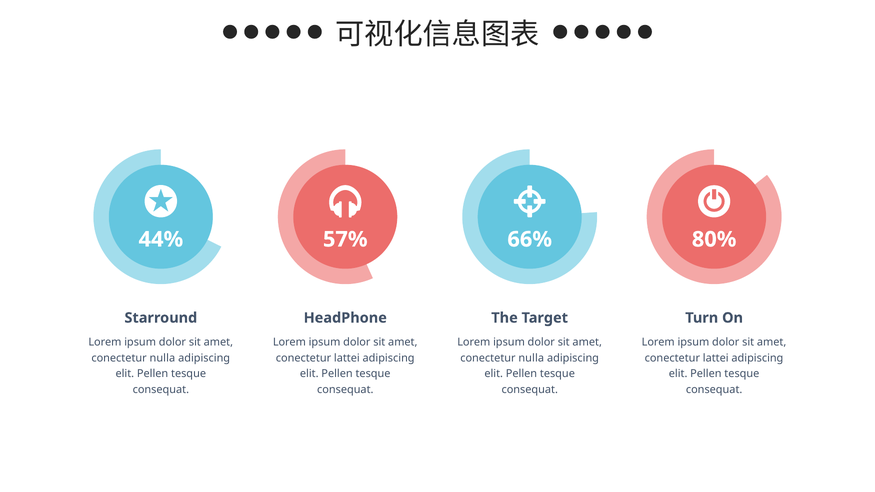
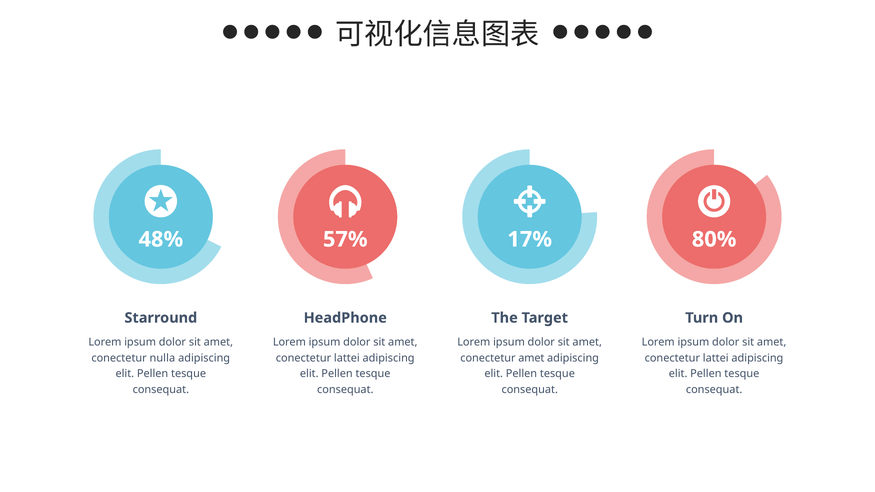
44%: 44% -> 48% (161, 239)
66%: 66% -> 17% (530, 239)
nulla: nulla -> amet (531, 358)
